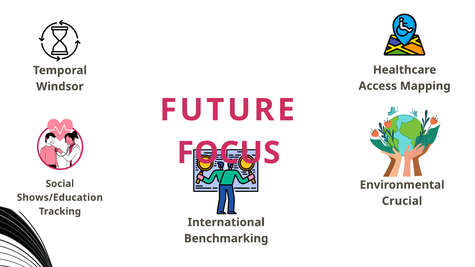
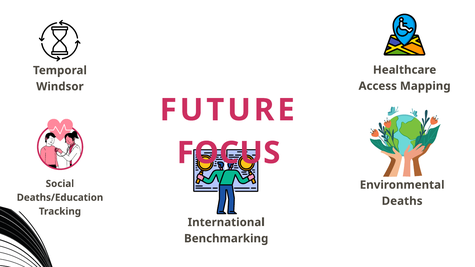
Shows/Education: Shows/Education -> Deaths/Education (60, 198)
Crucial: Crucial -> Deaths (402, 201)
